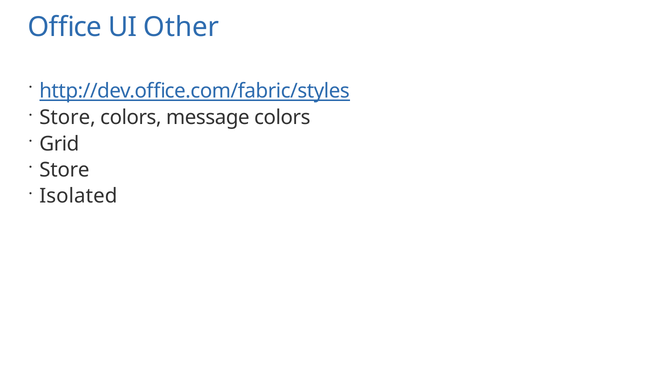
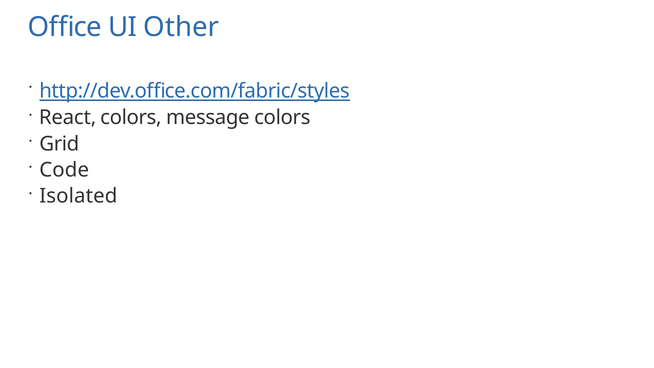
Store: Store -> React (68, 118)
Store: Store -> Code (64, 170)
